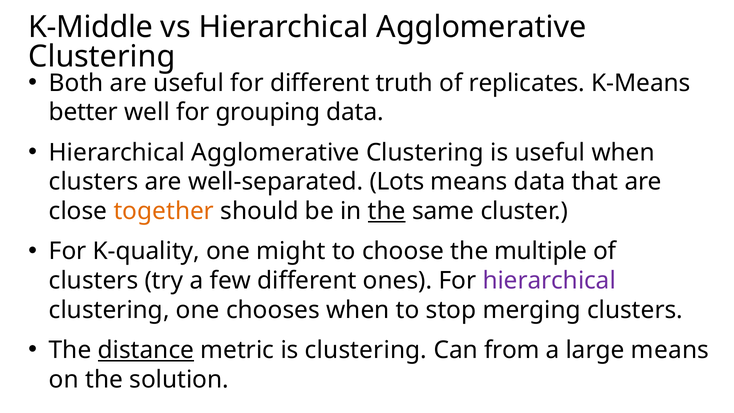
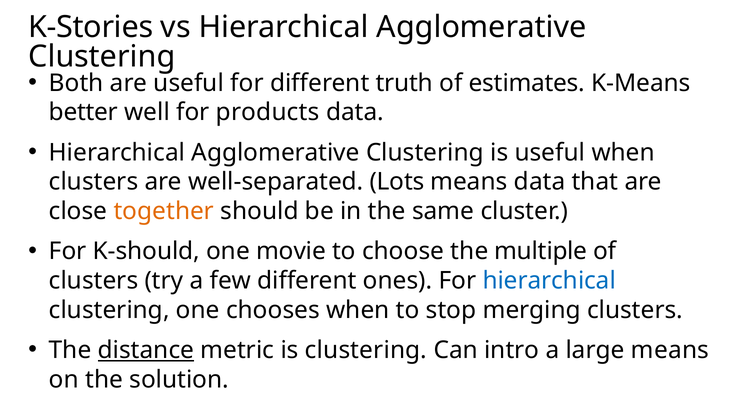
K-Middle: K-Middle -> K-Stories (91, 27)
replicates: replicates -> estimates (527, 83)
grouping: grouping -> products (268, 112)
the underline: present -> none (387, 211)
K-quality: K-quality -> K-should (146, 251)
might: might -> movie (291, 251)
hierarchical colour: purple -> blue (549, 281)
from: from -> intro (512, 350)
